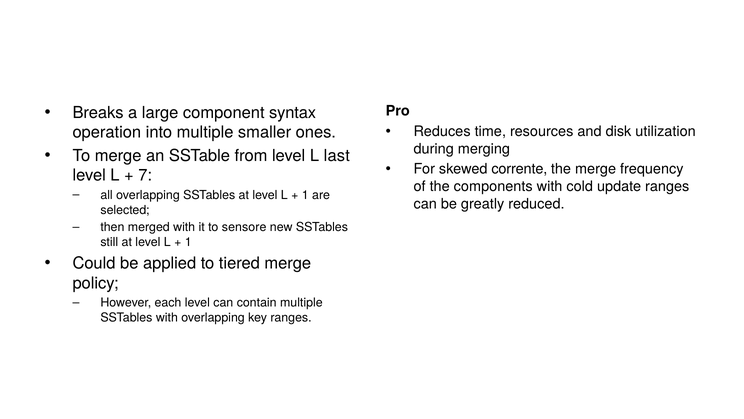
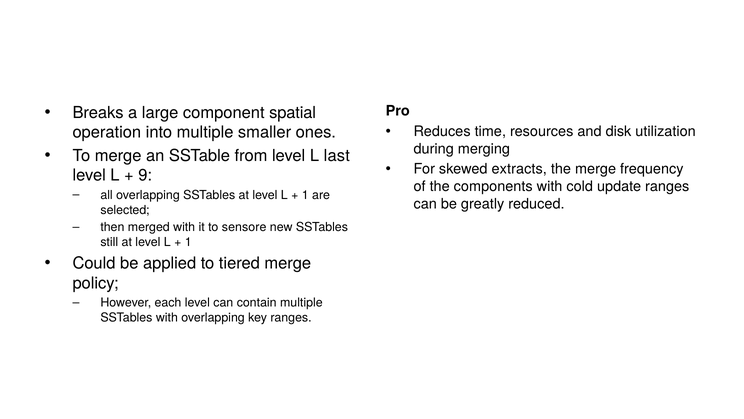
syntax: syntax -> spatial (293, 112)
corrente: corrente -> extracts (519, 169)
7: 7 -> 9 (145, 175)
